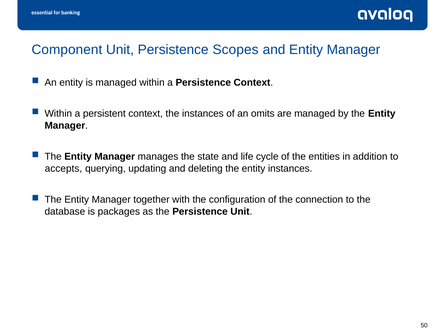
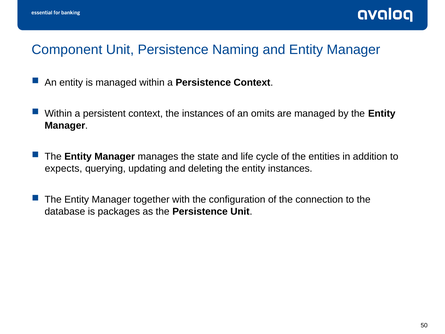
Scopes: Scopes -> Naming (236, 50)
accepts: accepts -> expects (63, 168)
